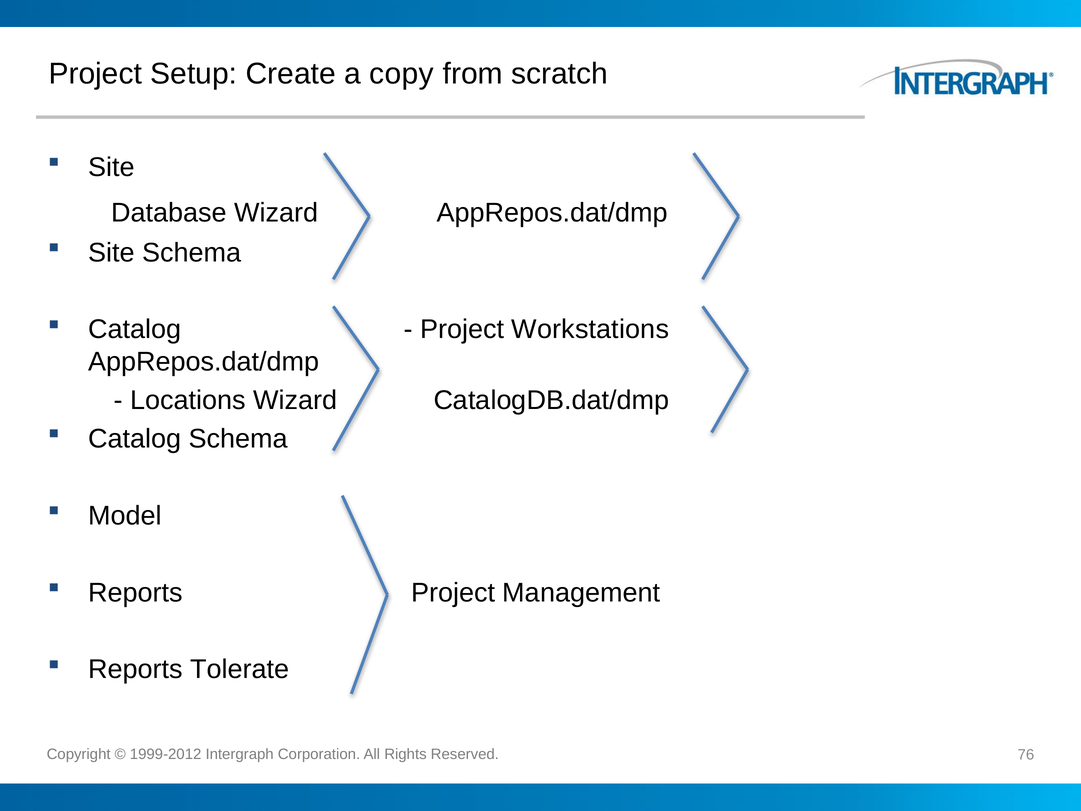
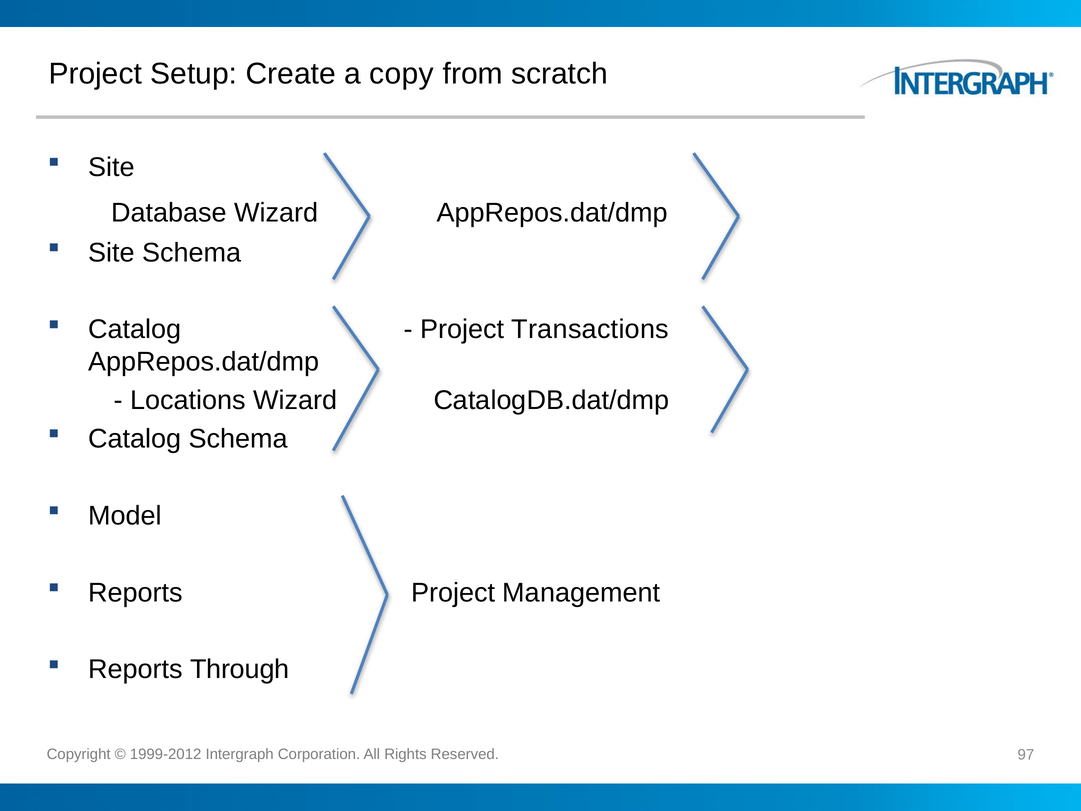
Workstations: Workstations -> Transactions (590, 329)
Tolerate: Tolerate -> Through (240, 669)
76: 76 -> 97 (1026, 754)
